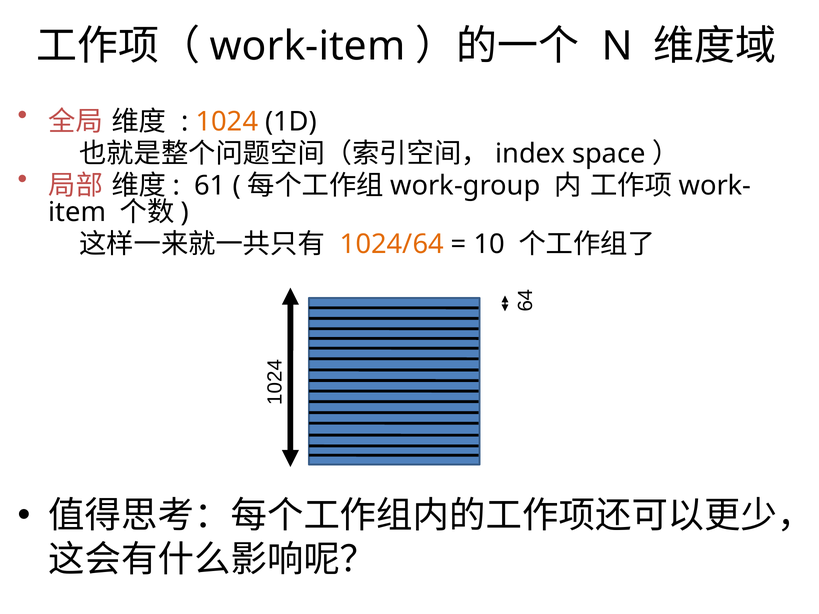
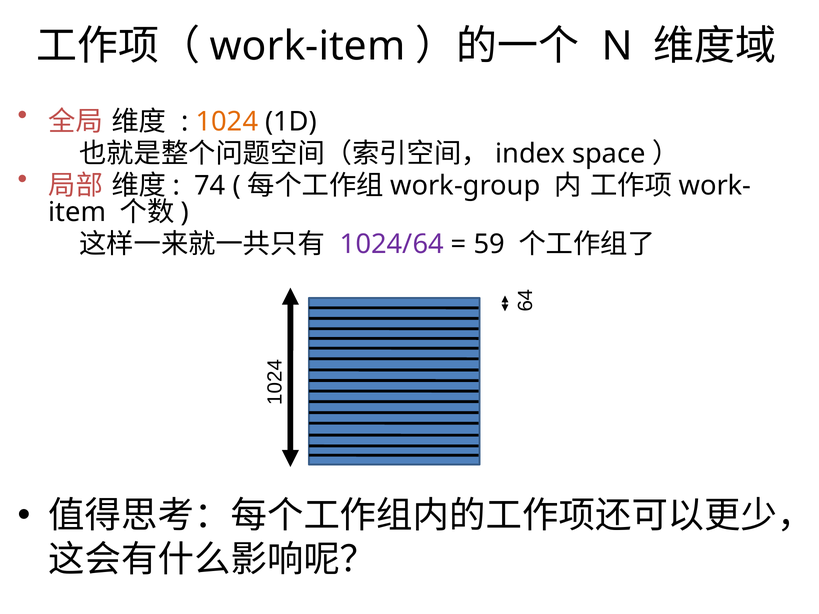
61: 61 -> 74 (210, 186)
1024/64 colour: orange -> purple (392, 244)
10: 10 -> 59 (489, 244)
